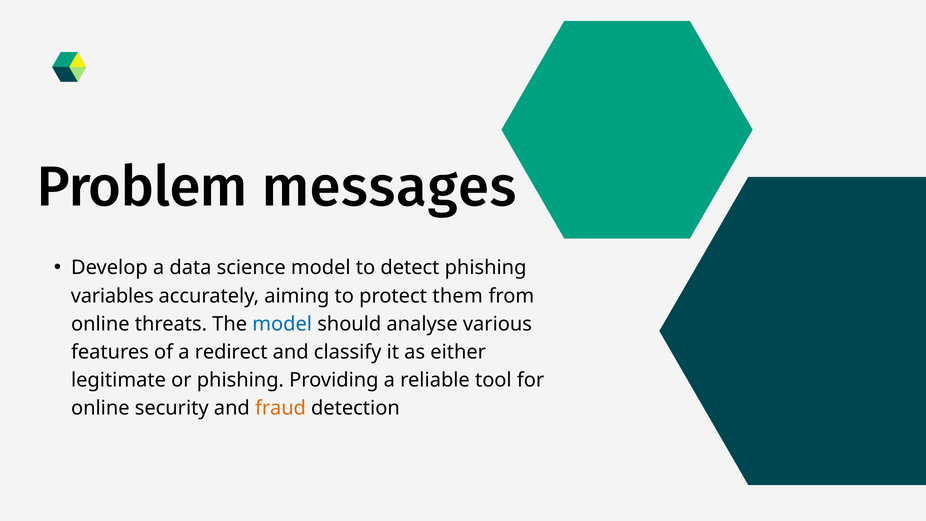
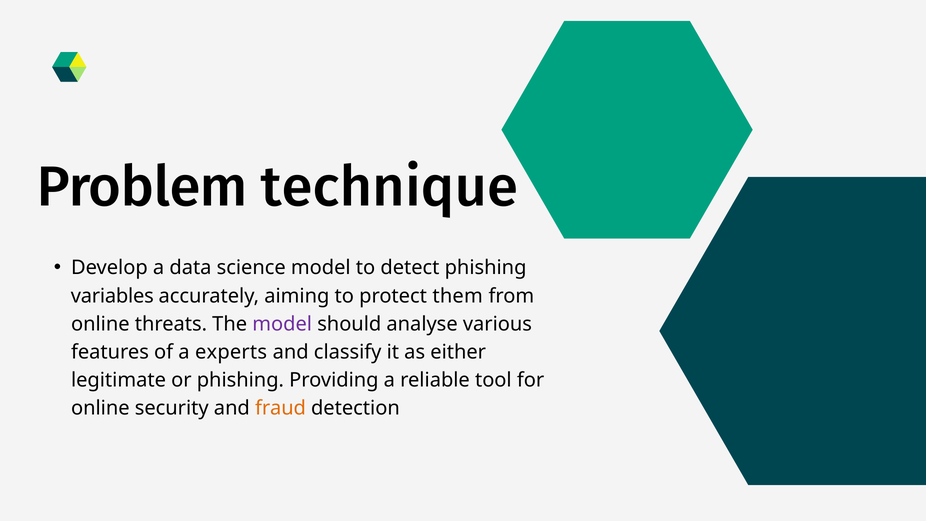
messages: messages -> technique (389, 187)
model colour: blue -> purple (282, 324)
redirect: redirect -> experts (231, 352)
